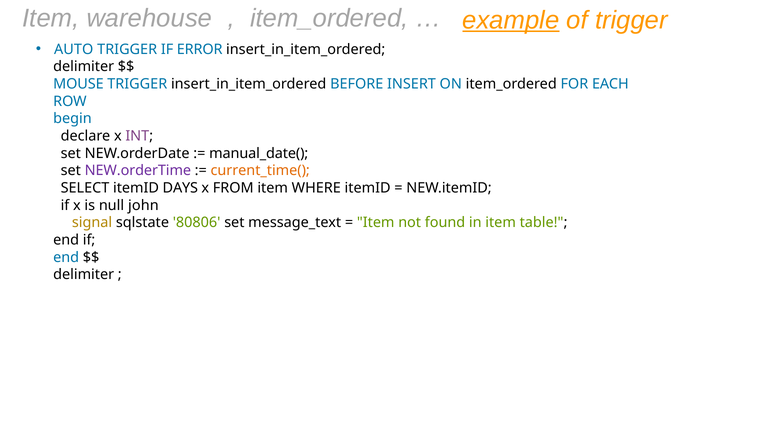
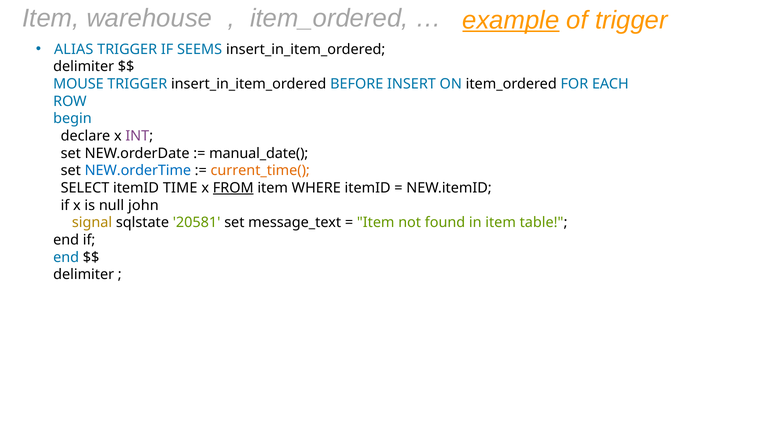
AUTO: AUTO -> ALIAS (74, 49)
ERROR: ERROR -> SEEMS (200, 49)
NEW.orderTime colour: purple -> blue (138, 171)
DAYS: DAYS -> TIME (180, 188)
FROM underline: none -> present (233, 188)
80806: 80806 -> 20581 (197, 223)
